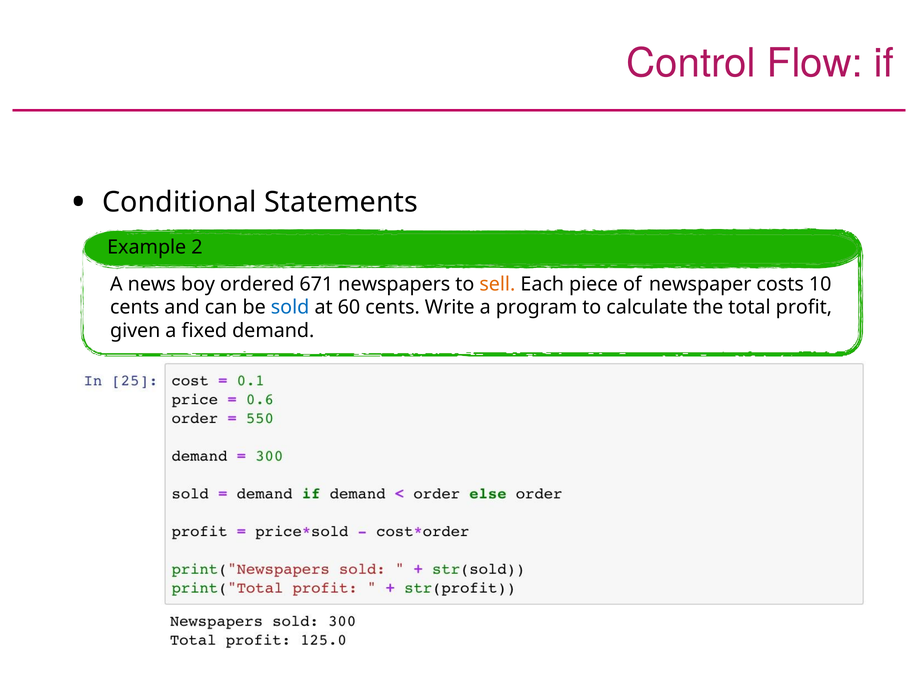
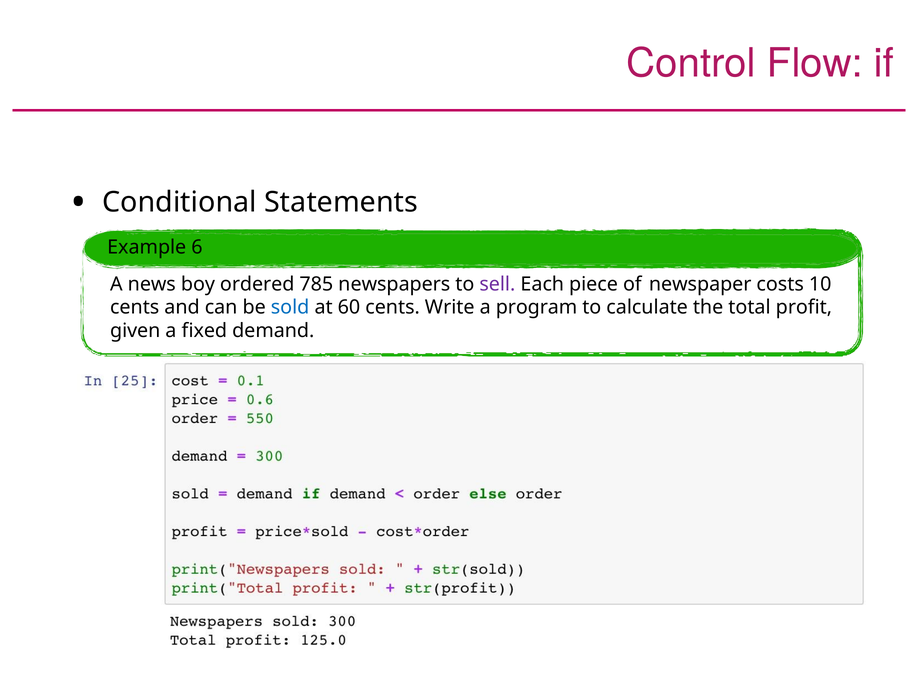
2: 2 -> 6 (197, 247)
671: 671 -> 785 (316, 284)
sell colour: orange -> purple (497, 284)
